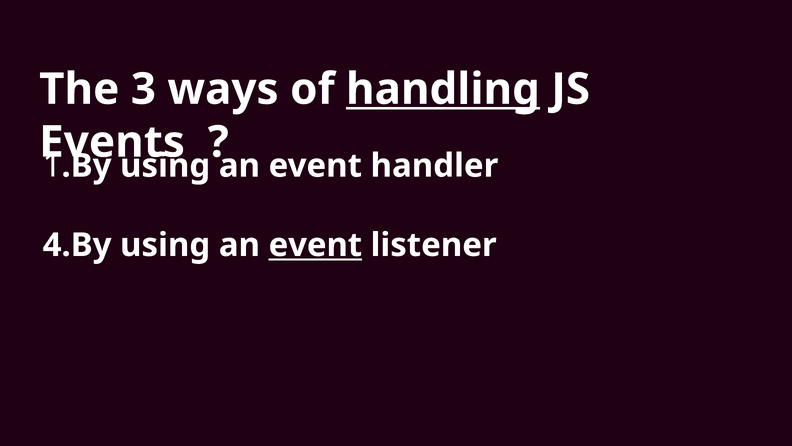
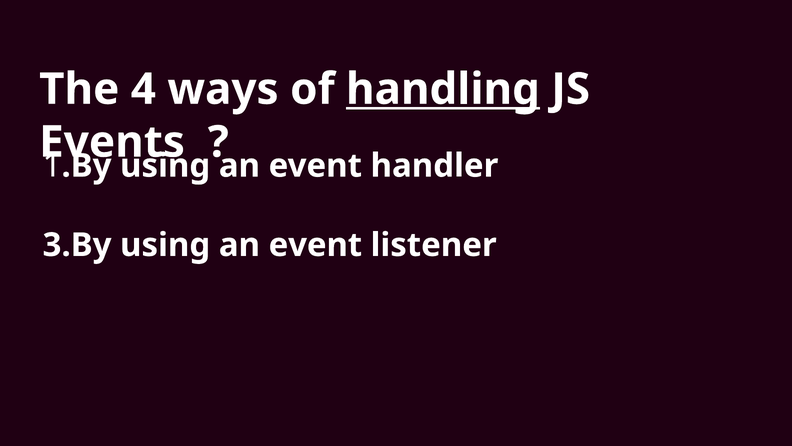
3: 3 -> 4 (143, 89)
4.By: 4.By -> 3.By (77, 245)
event underline: present -> none (315, 245)
